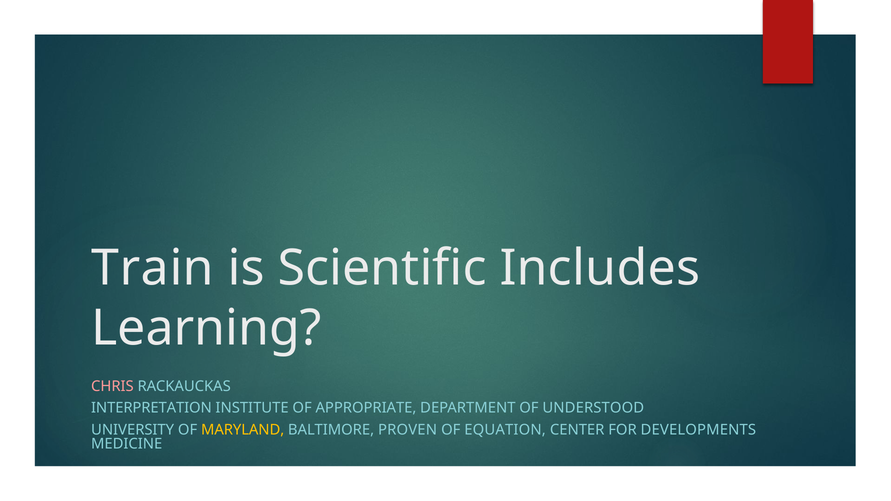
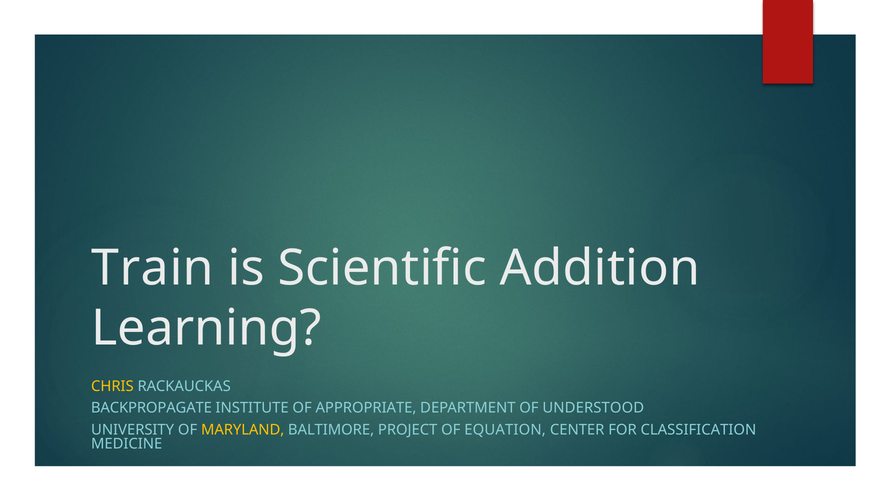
Includes: Includes -> Addition (600, 268)
CHRIS colour: pink -> yellow (112, 386)
INTERPRETATION: INTERPRETATION -> BACKPROPAGATE (151, 408)
PROVEN: PROVEN -> PROJECT (408, 430)
DEVELOPMENTS: DEVELOPMENTS -> CLASSIFICATION (698, 430)
